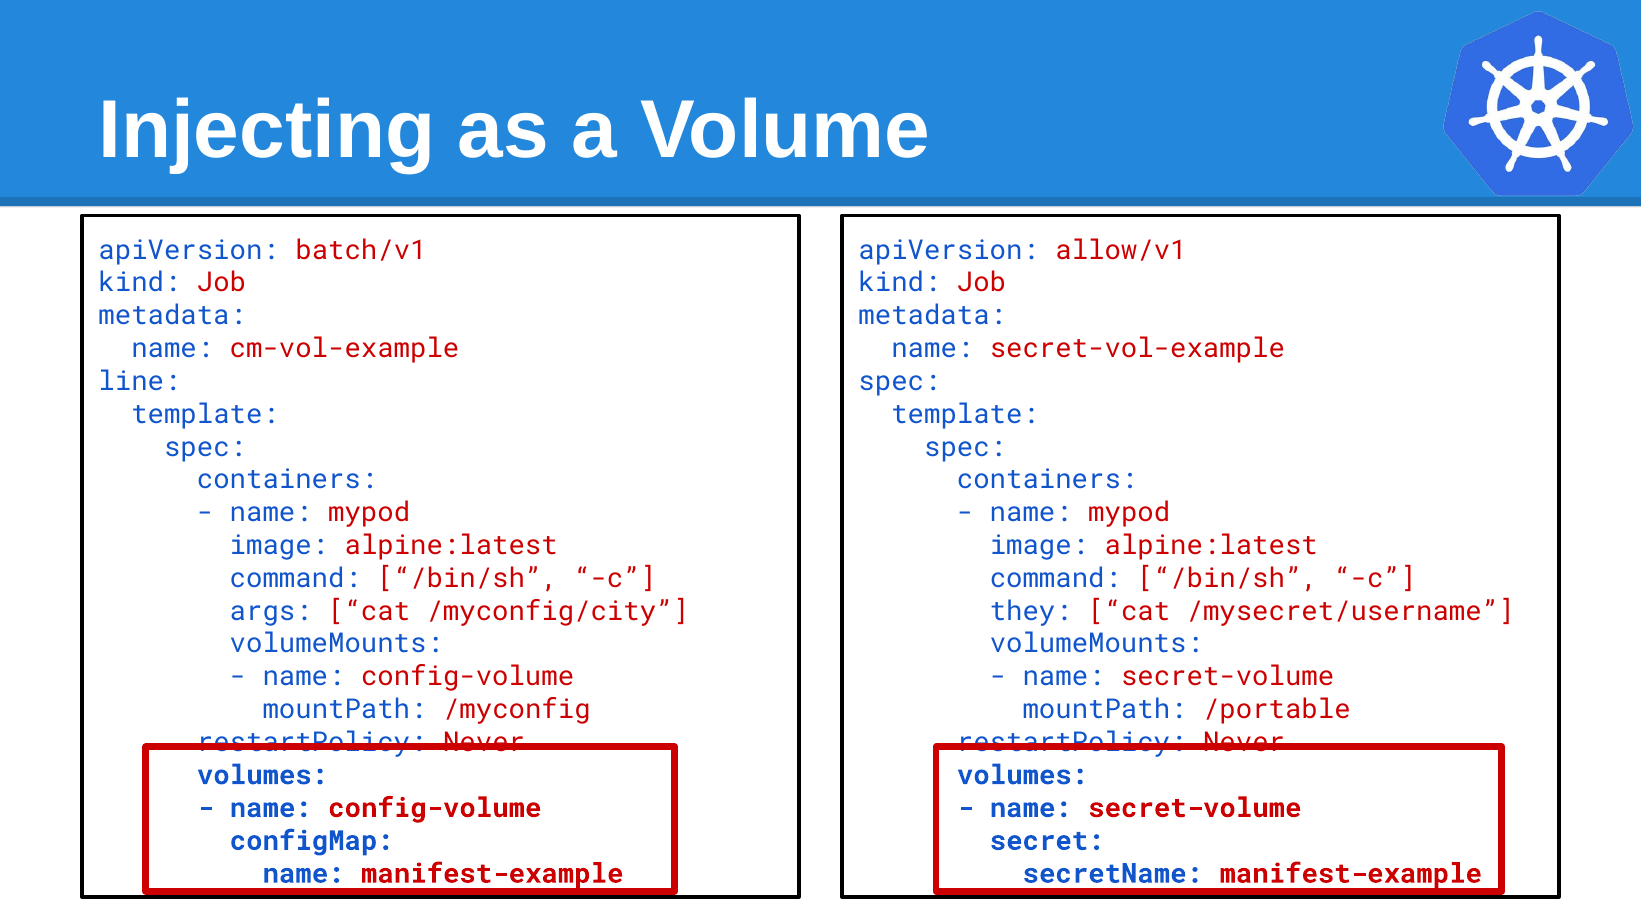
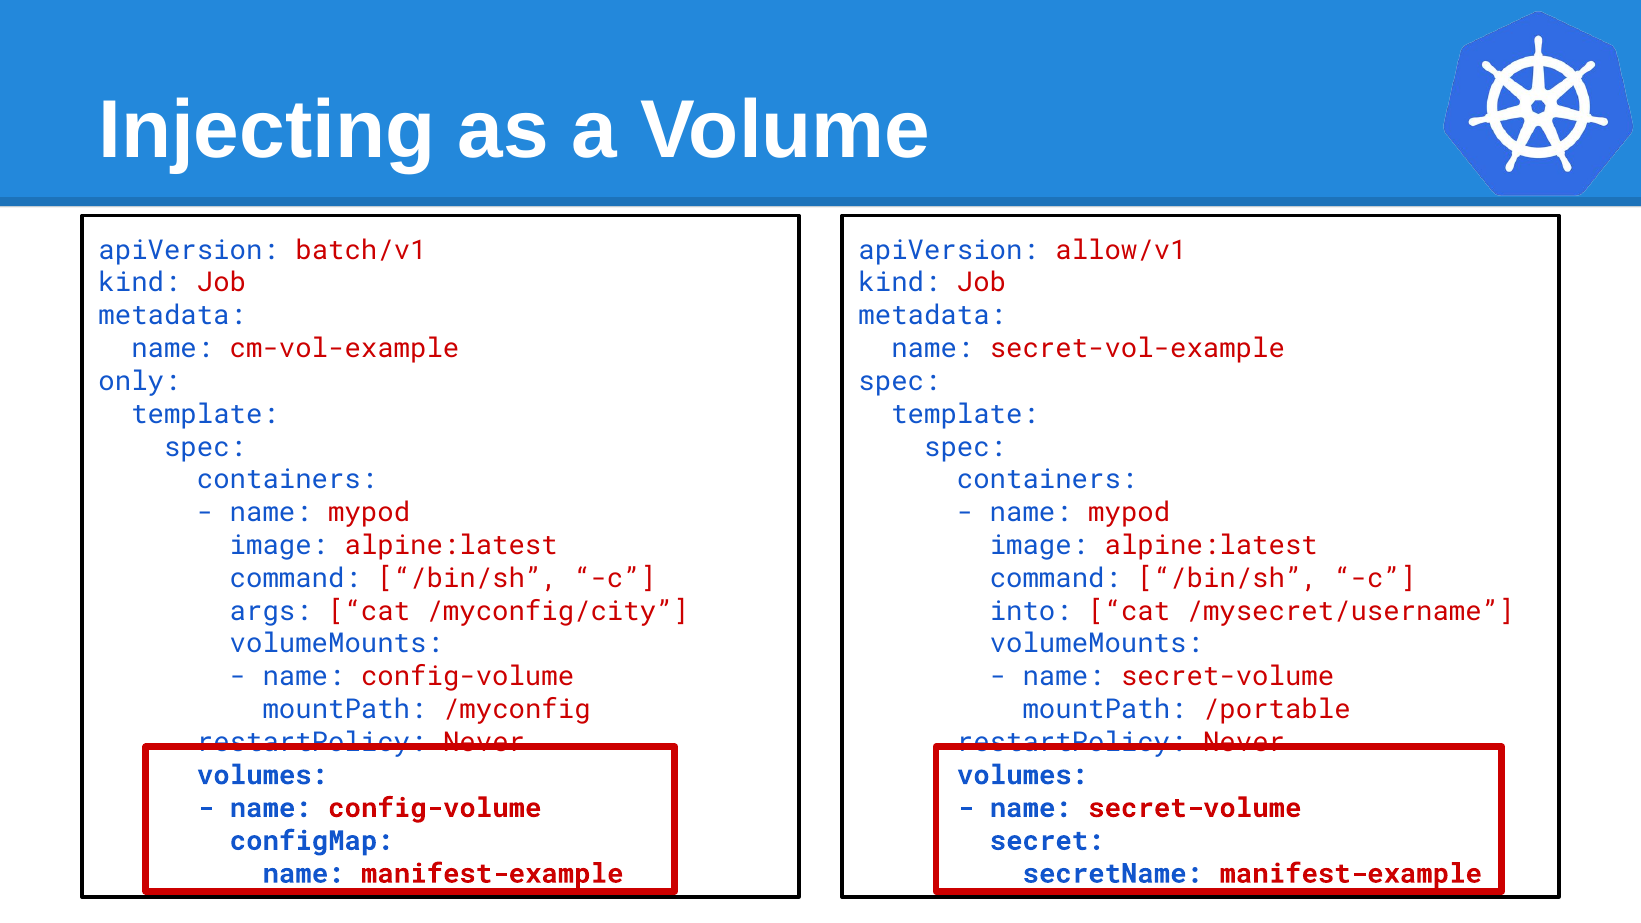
line: line -> only (139, 381)
they: they -> into (1031, 611)
